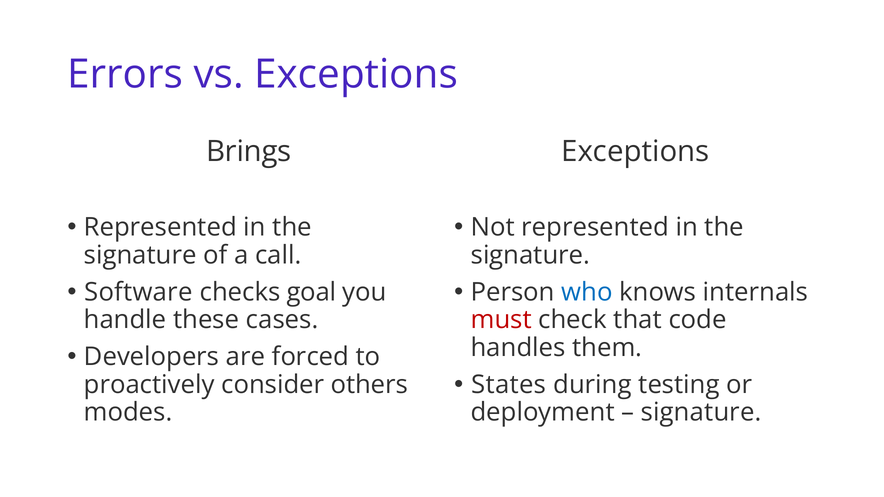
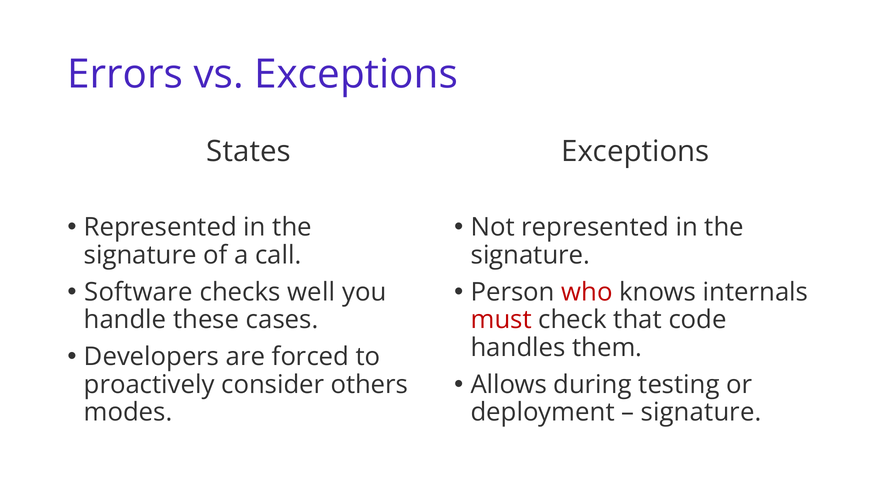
Brings: Brings -> States (249, 151)
goal: goal -> well (311, 292)
who colour: blue -> red (587, 292)
States: States -> Allows (509, 385)
